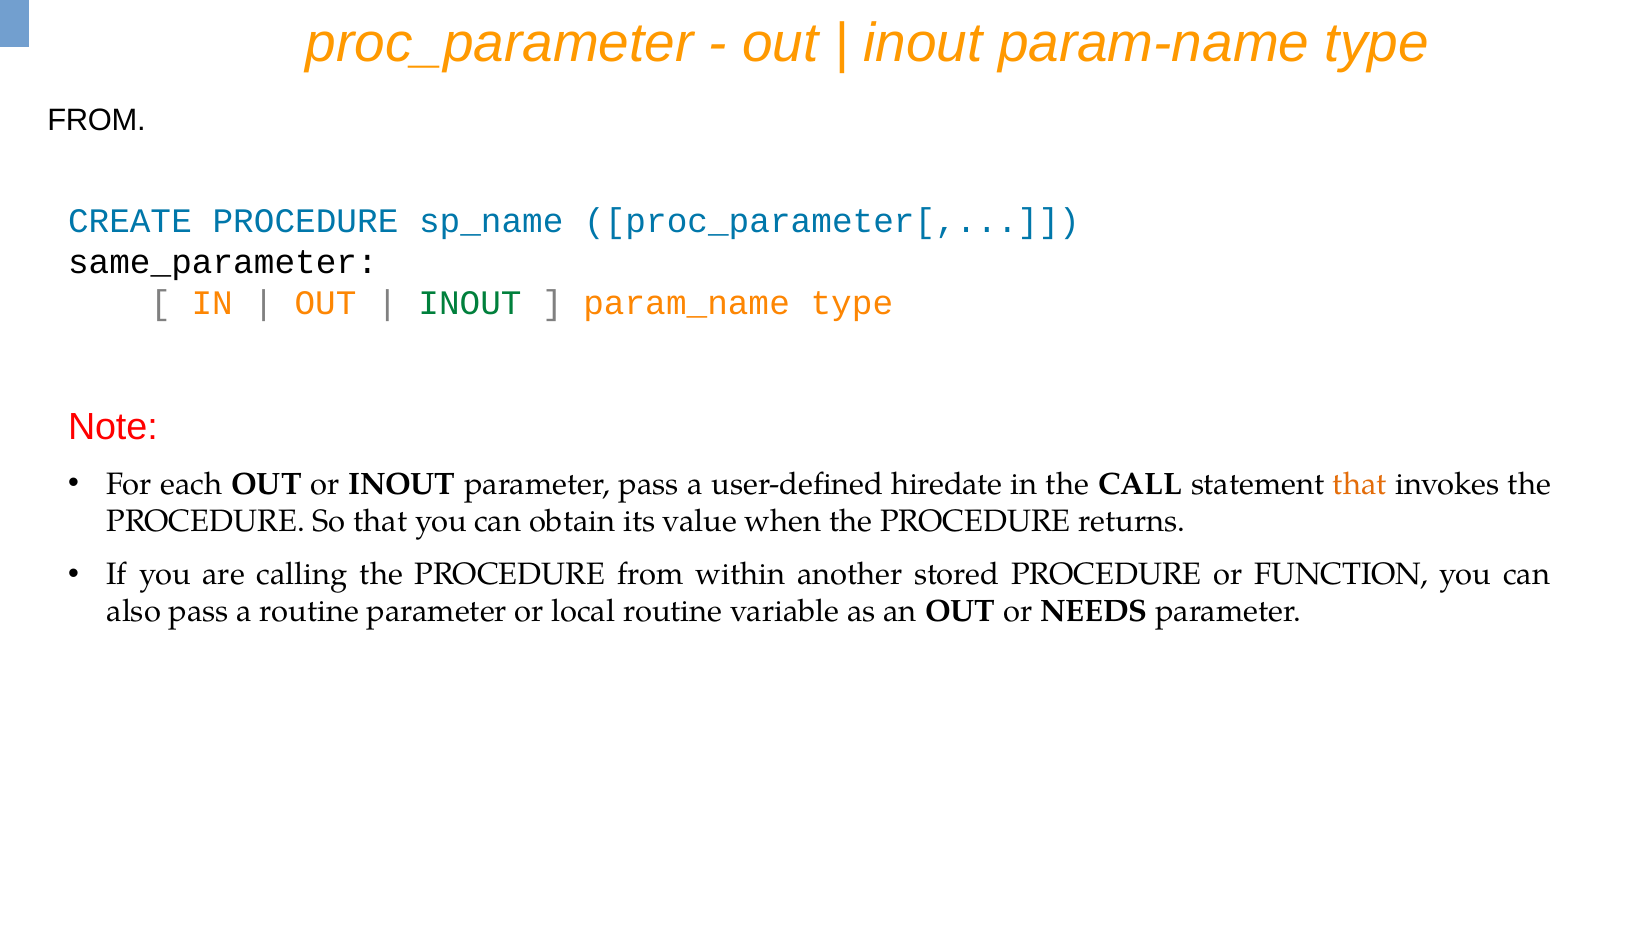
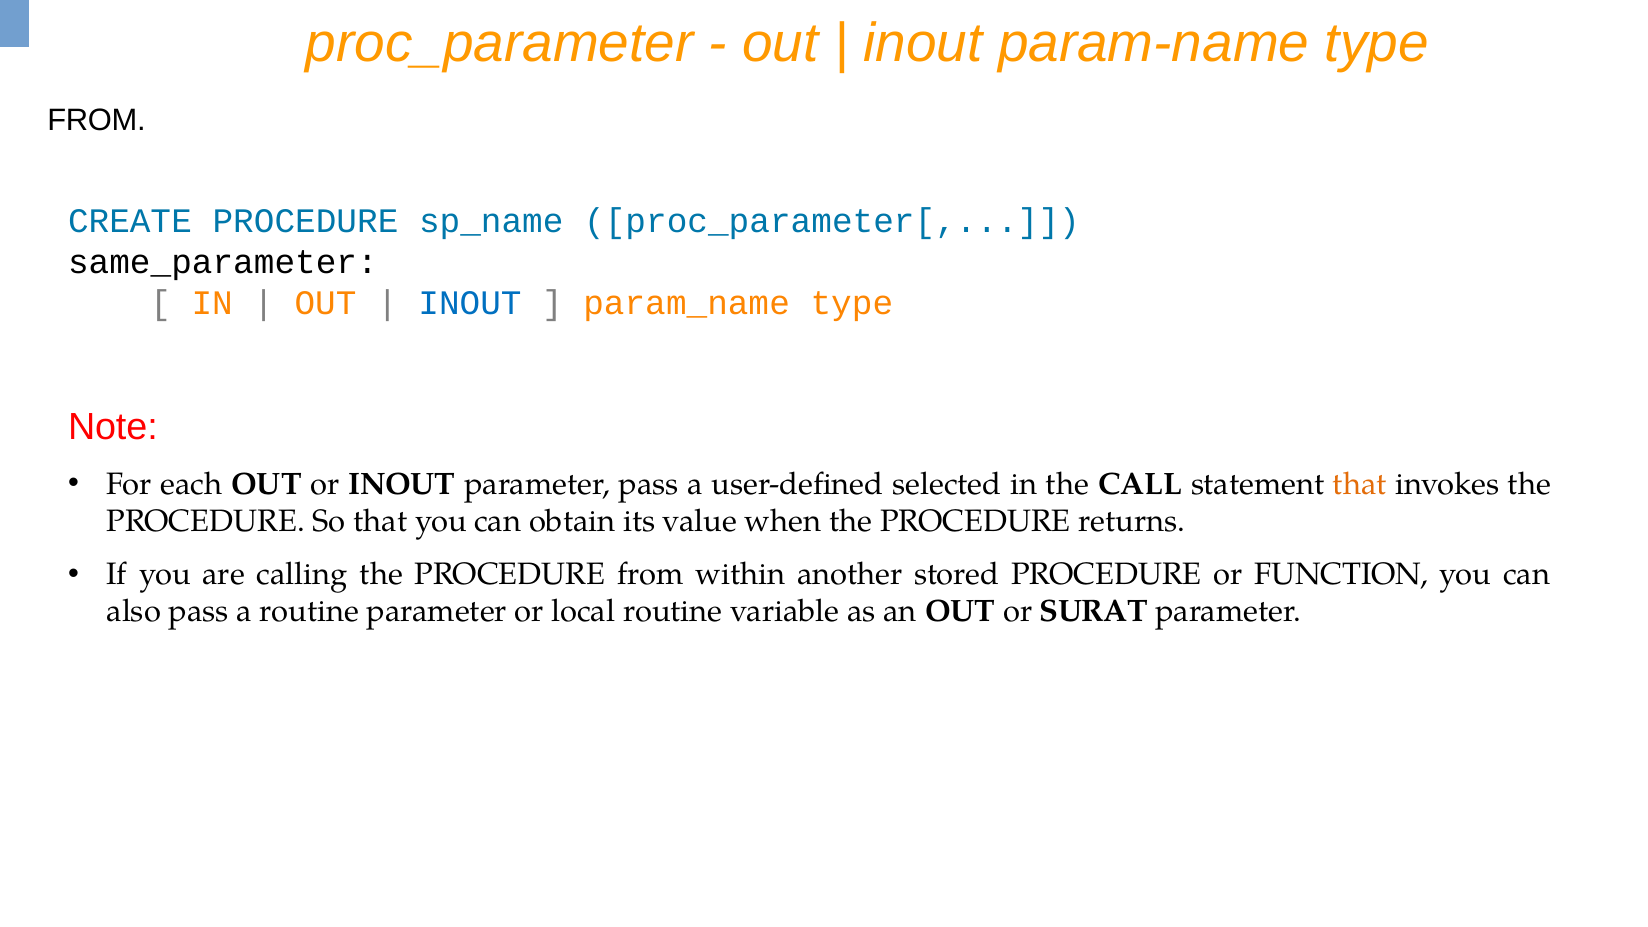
INOUT colour: green -> blue (470, 303)
hiredate: hiredate -> selected (947, 484)
NEEDS: NEEDS -> SURAT (1094, 612)
